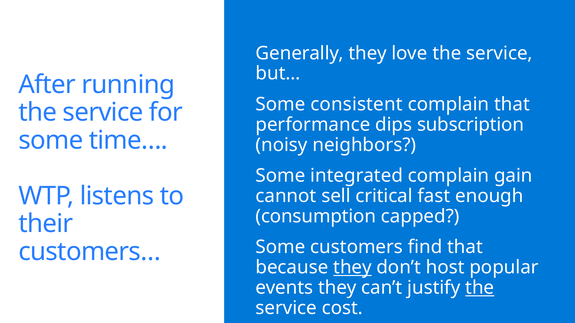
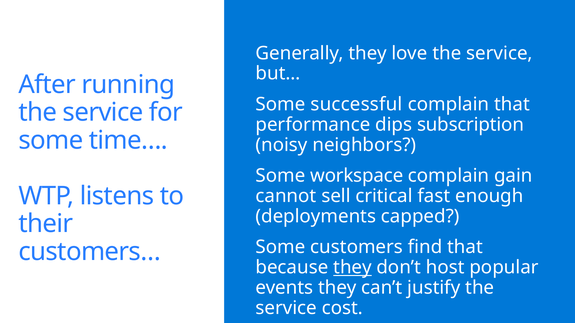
consistent: consistent -> successful (357, 104)
integrated: integrated -> workspace (357, 176)
consumption: consumption -> deployments (316, 217)
the underline: present -> none (480, 288)
